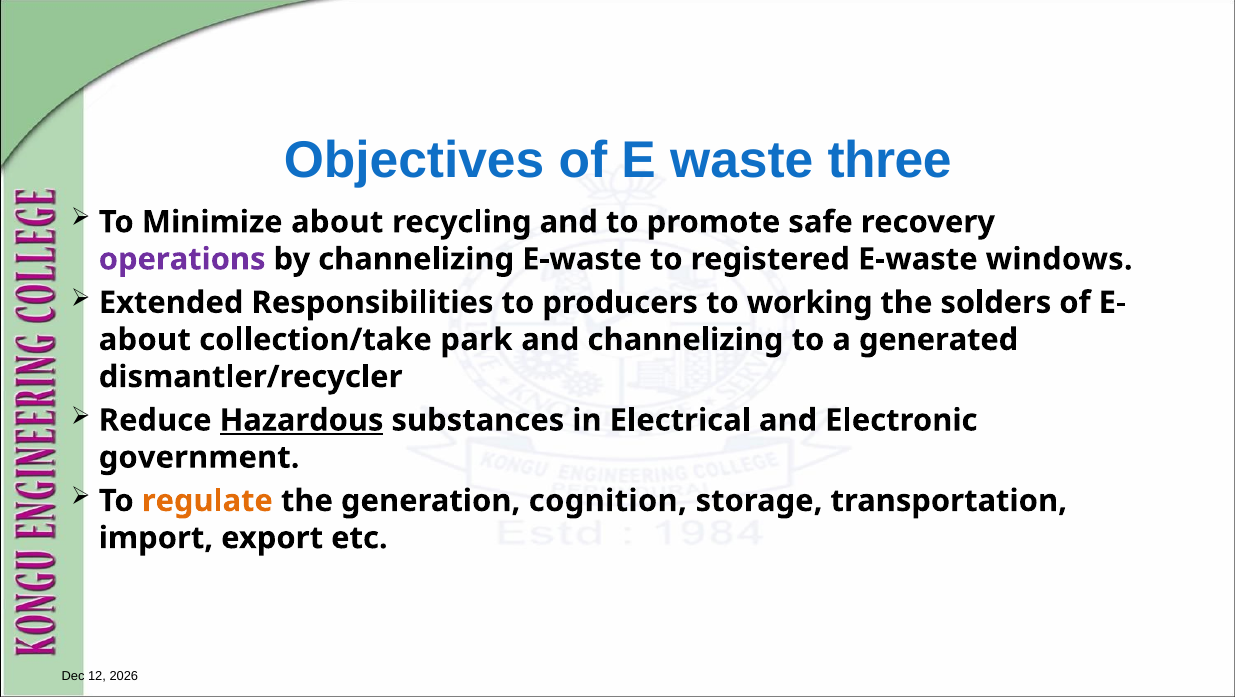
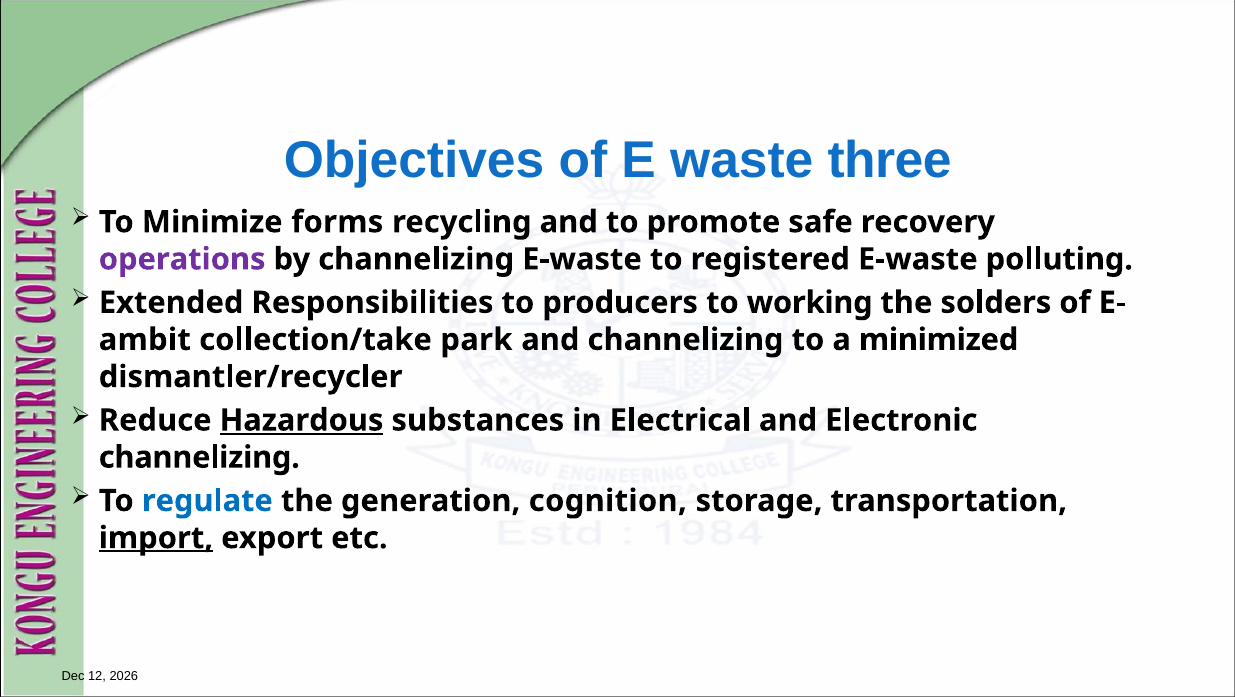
Minimize about: about -> forms (337, 222)
windows: windows -> polluting (1059, 259)
about: about -> ambit (145, 339)
generated: generated -> minimized (939, 339)
government: government -> channelizing (199, 457)
regulate colour: orange -> blue (207, 500)
import underline: none -> present (156, 538)
